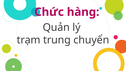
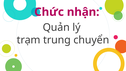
hàng: hàng -> nhận (83, 12)
